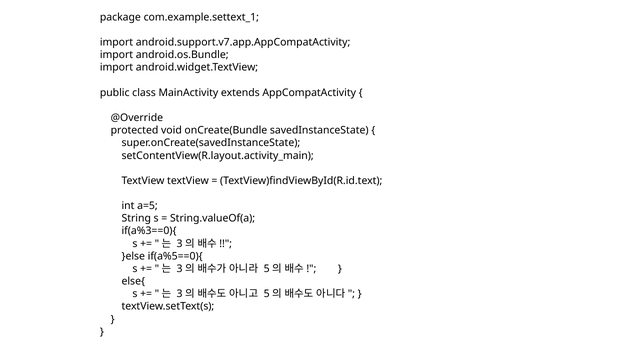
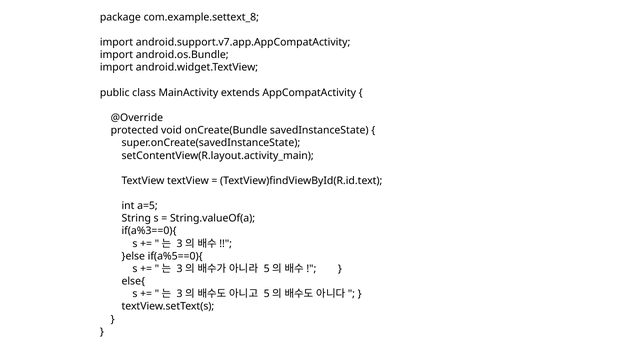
com.example.settext_1: com.example.settext_1 -> com.example.settext_8 (201, 17)
